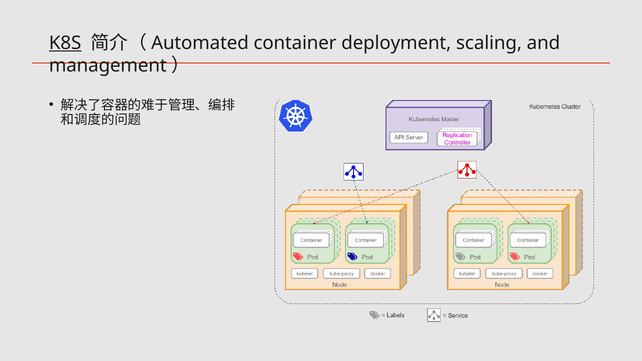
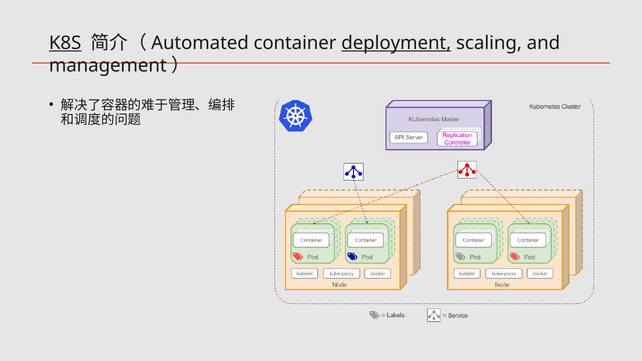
deployment underline: none -> present (396, 43)
